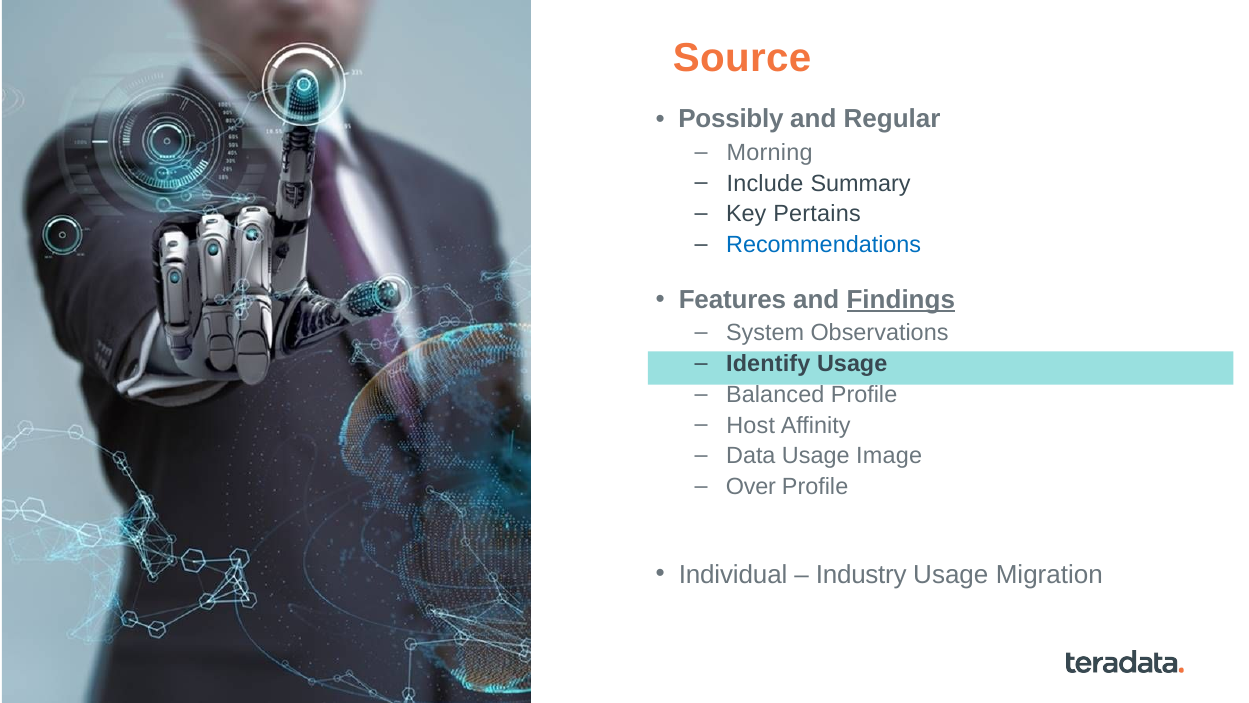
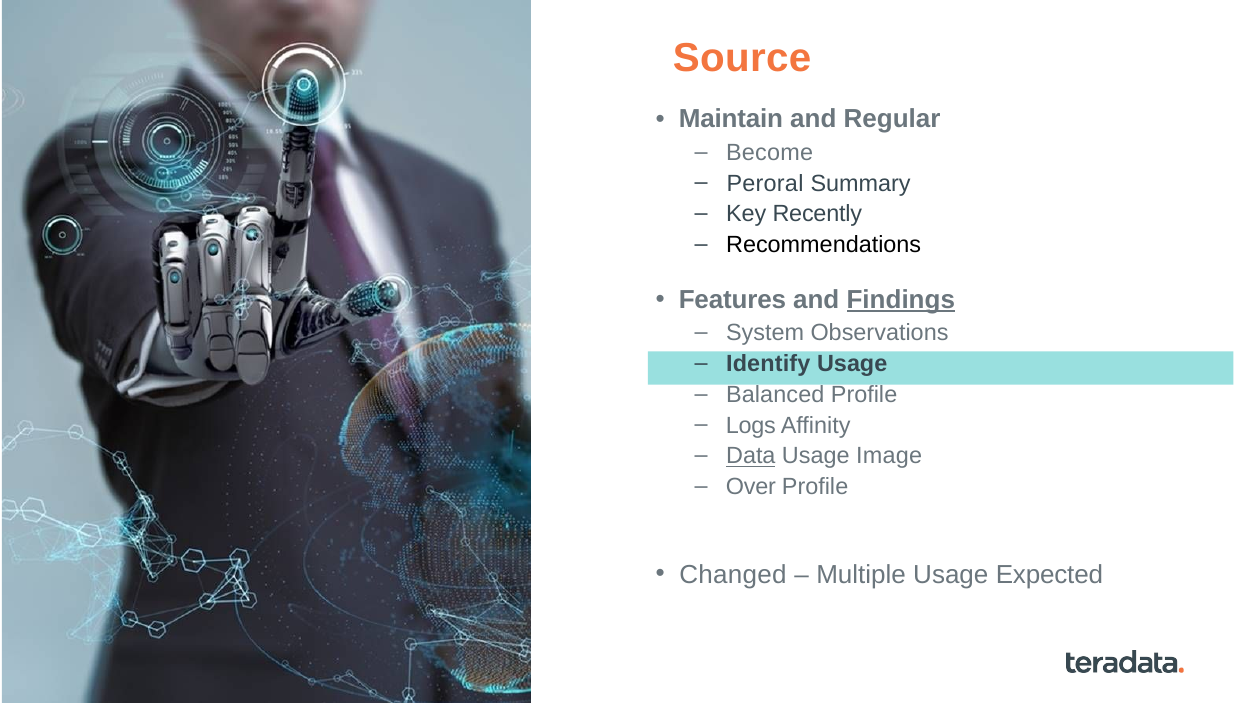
Possibly: Possibly -> Maintain (731, 119)
Morning: Morning -> Become (770, 152)
Include: Include -> Peroral (765, 183)
Pertains: Pertains -> Recently (817, 214)
Recommendations colour: blue -> black (824, 245)
Host: Host -> Logs (751, 425)
Data underline: none -> present (751, 456)
Individual: Individual -> Changed (733, 574)
Industry: Industry -> Multiple (861, 574)
Migration: Migration -> Expected (1049, 574)
